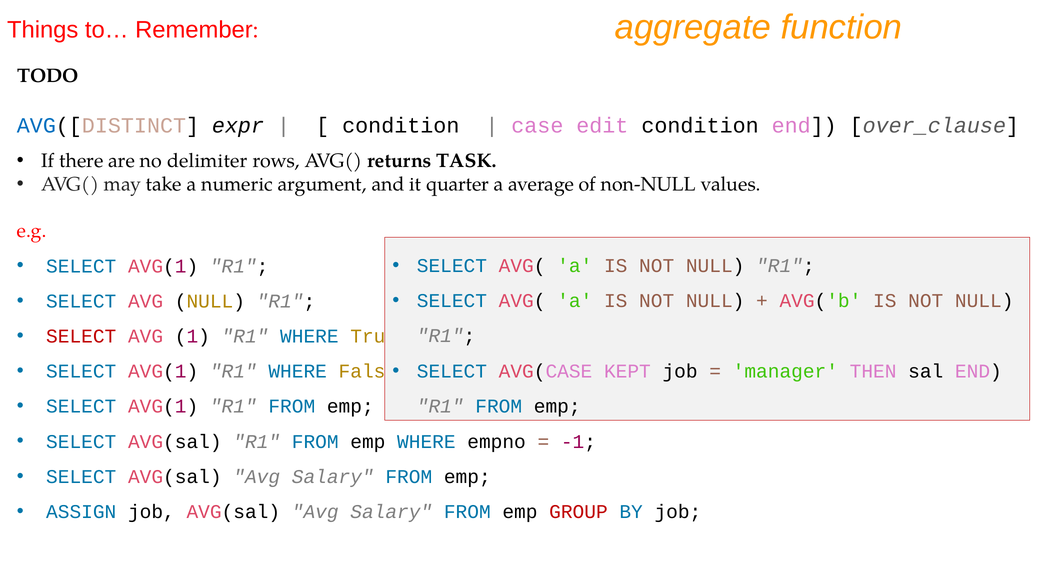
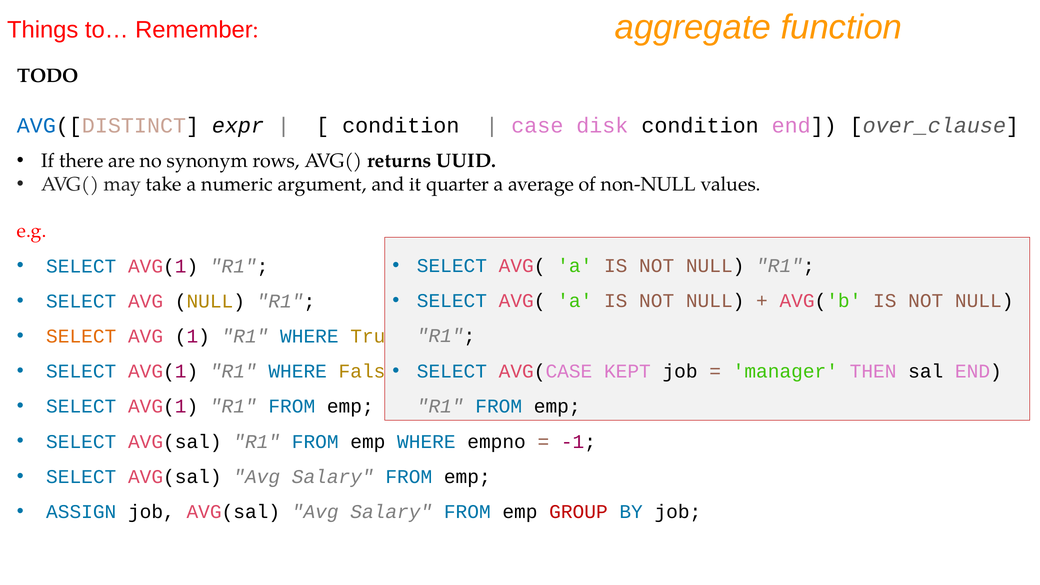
edit: edit -> disk (602, 126)
delimiter: delimiter -> synonym (207, 161)
TASK: TASK -> UUID (466, 161)
SELECT colour: red -> orange (81, 336)
